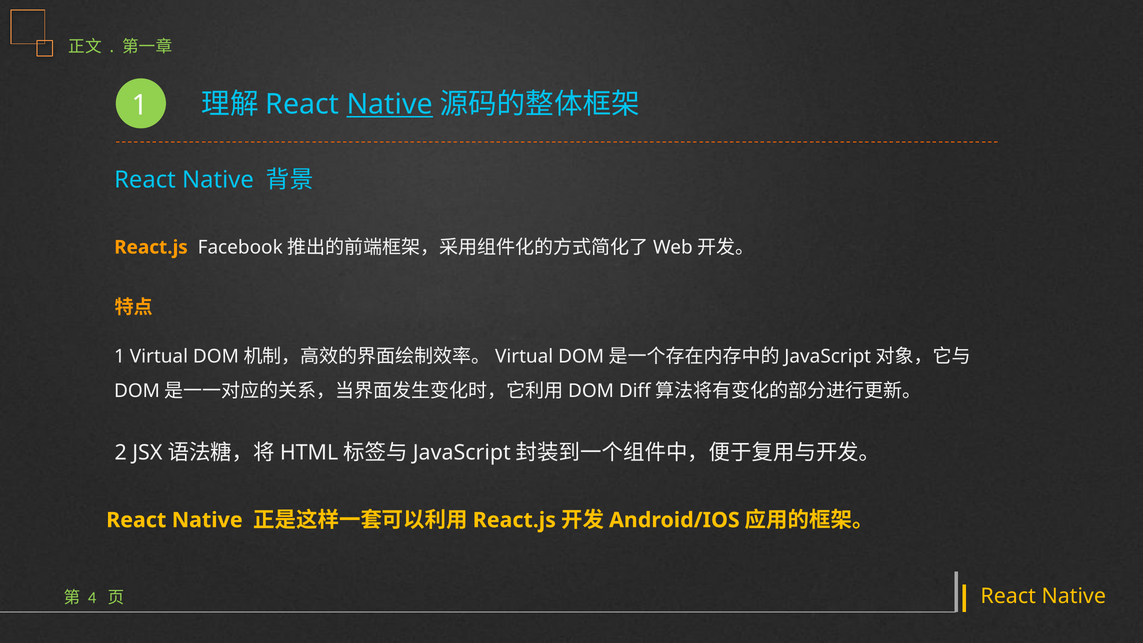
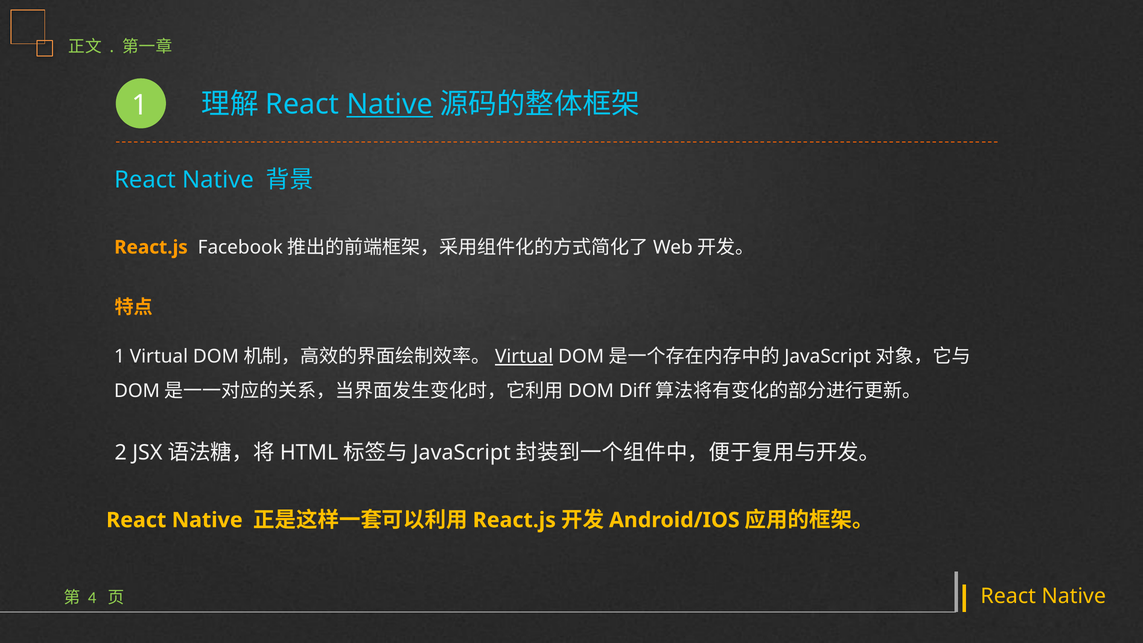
Virtual underline: none -> present (524, 357)
